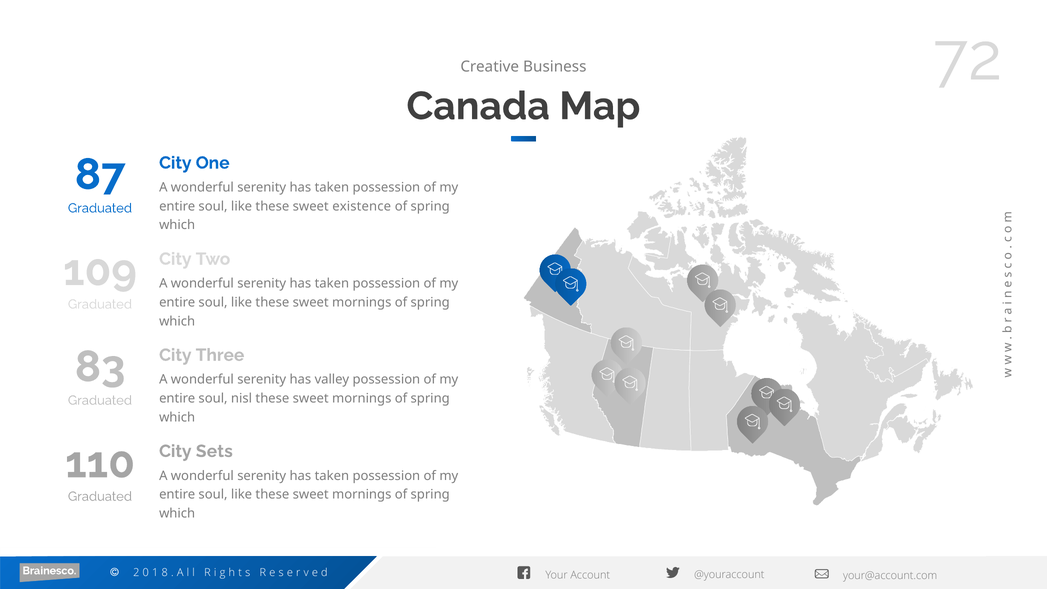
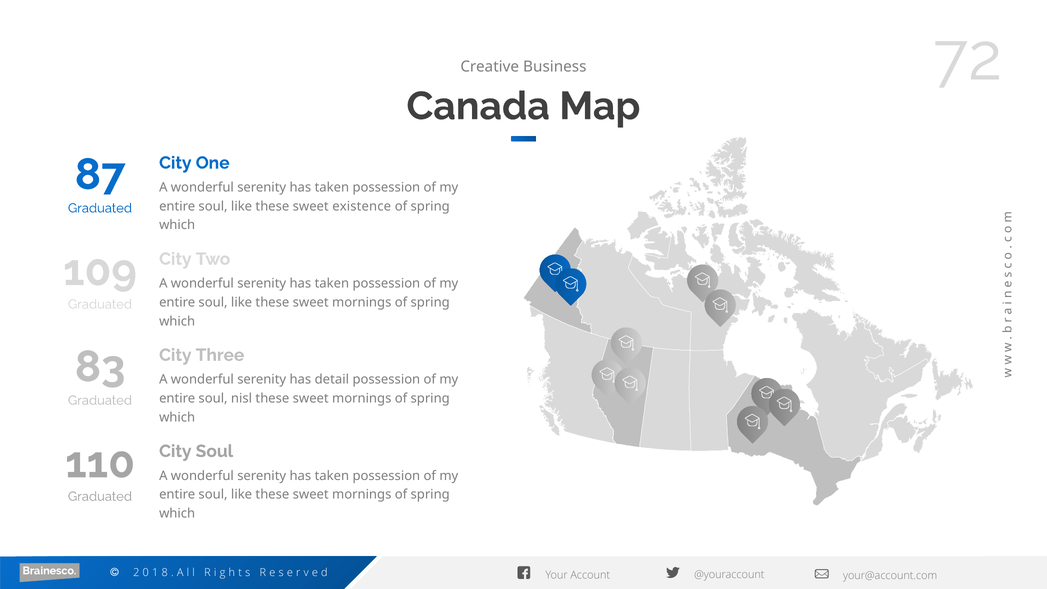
valley: valley -> detail (332, 380)
City Sets: Sets -> Soul (214, 451)
